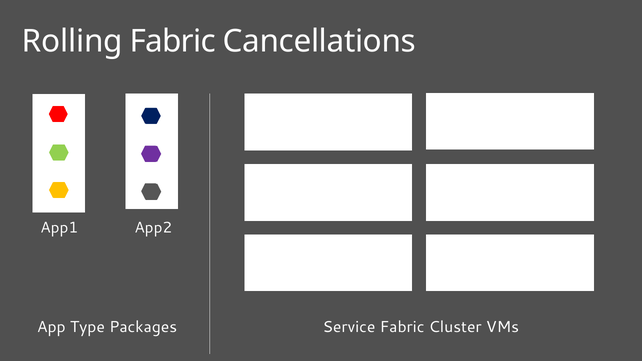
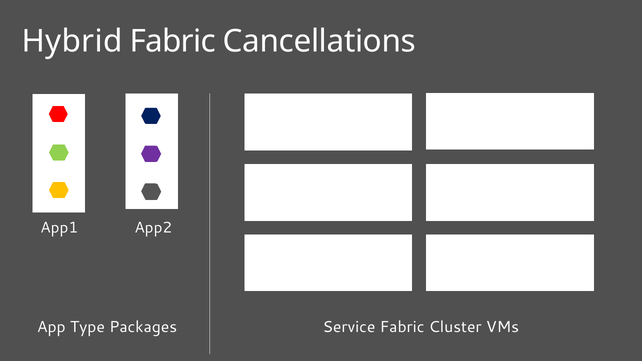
Rolling: Rolling -> Hybrid (72, 42)
